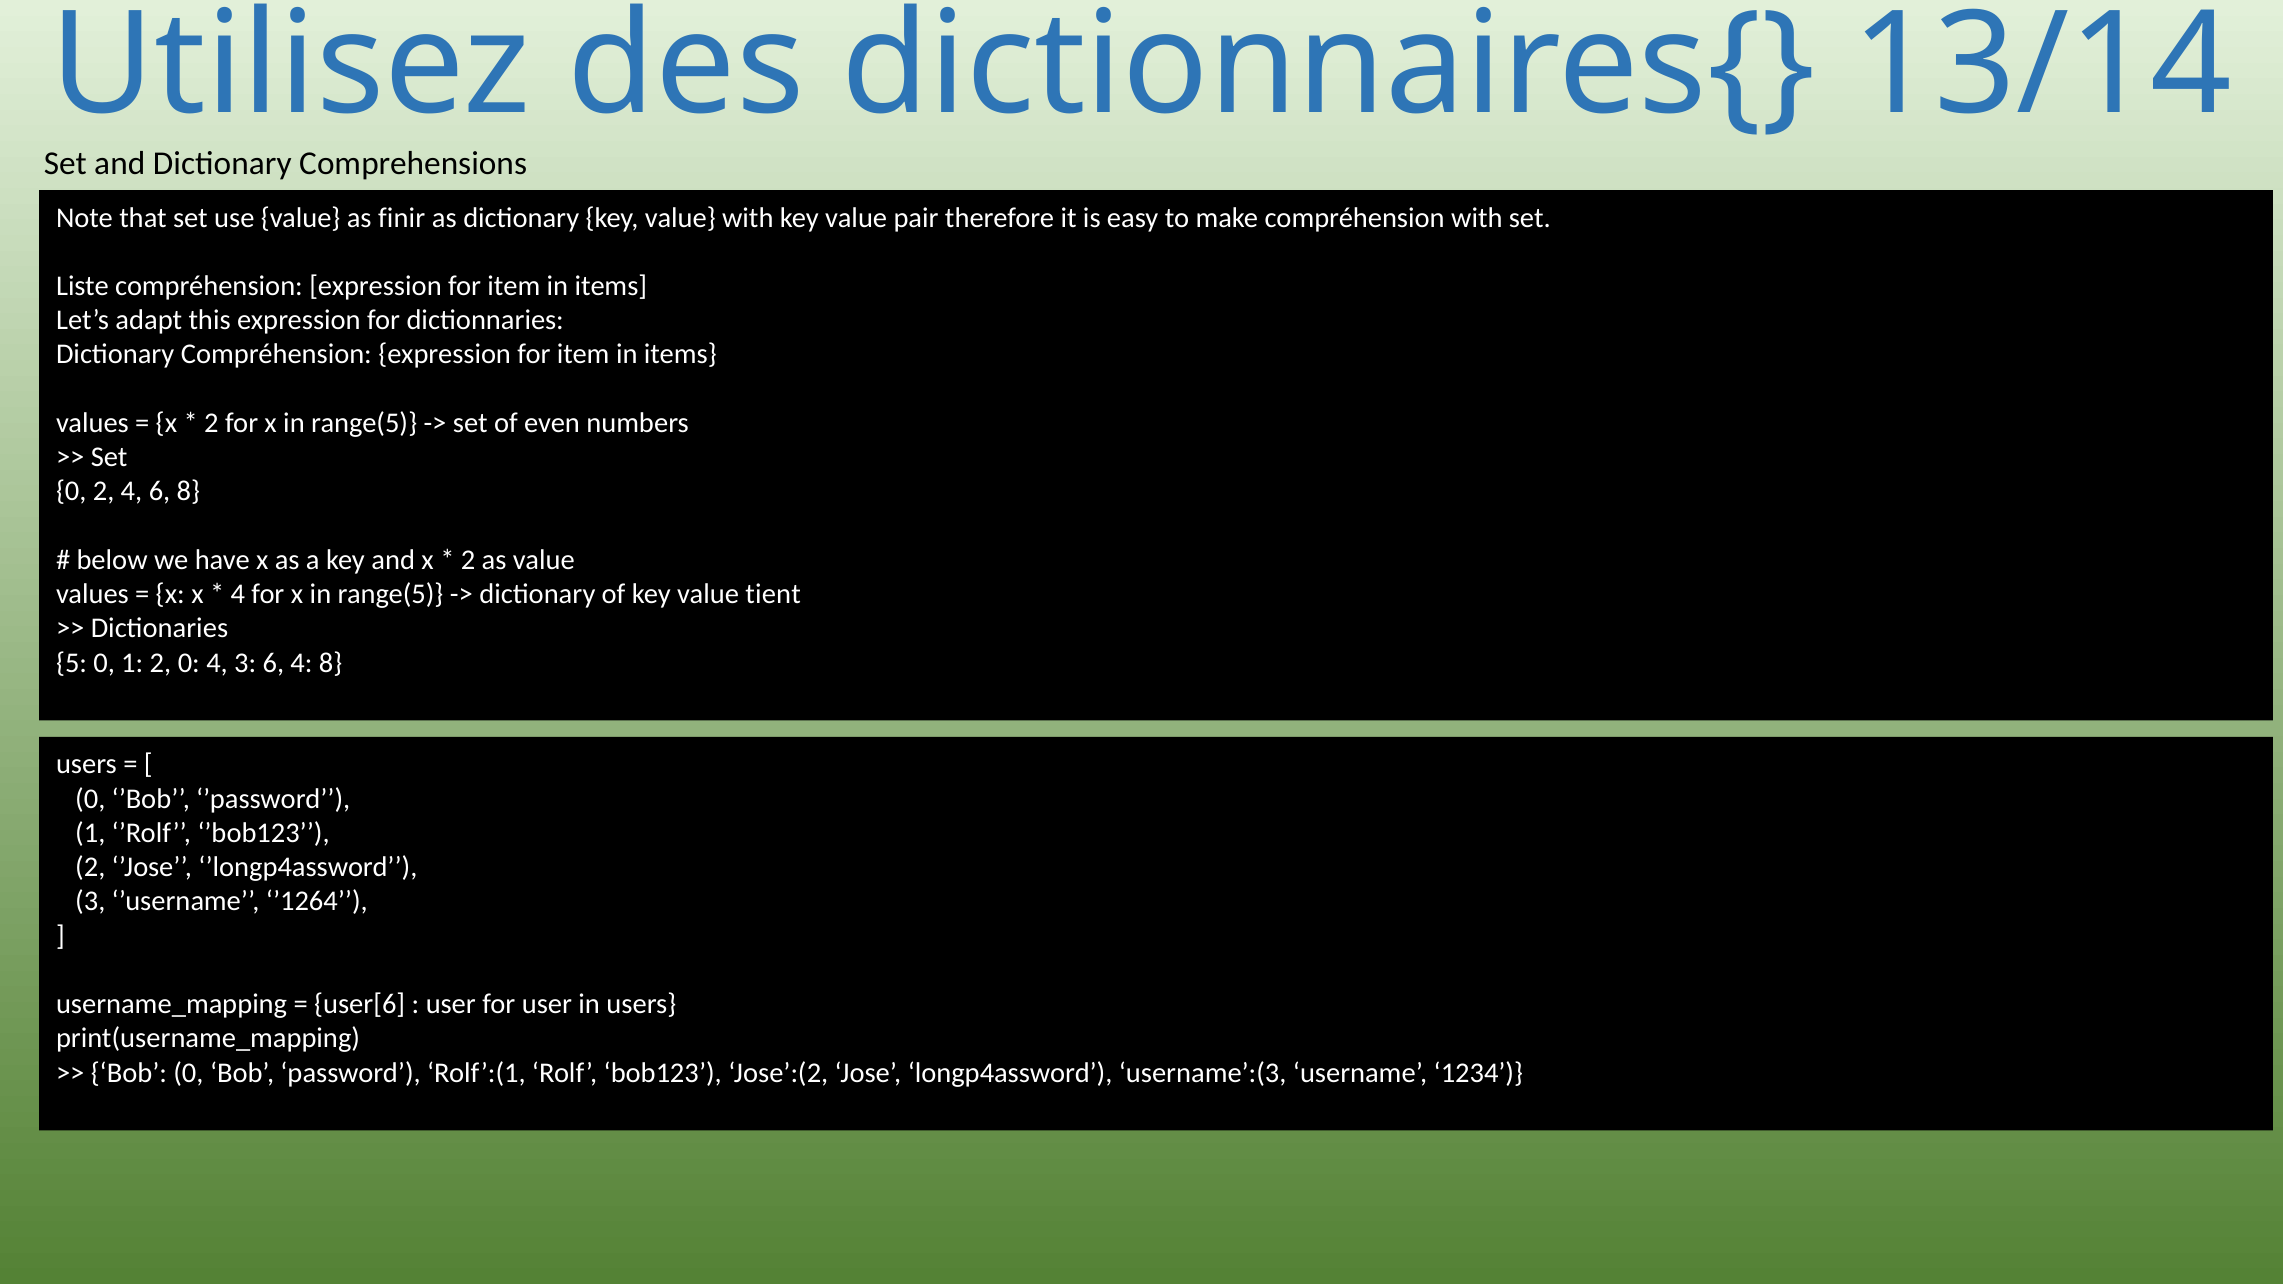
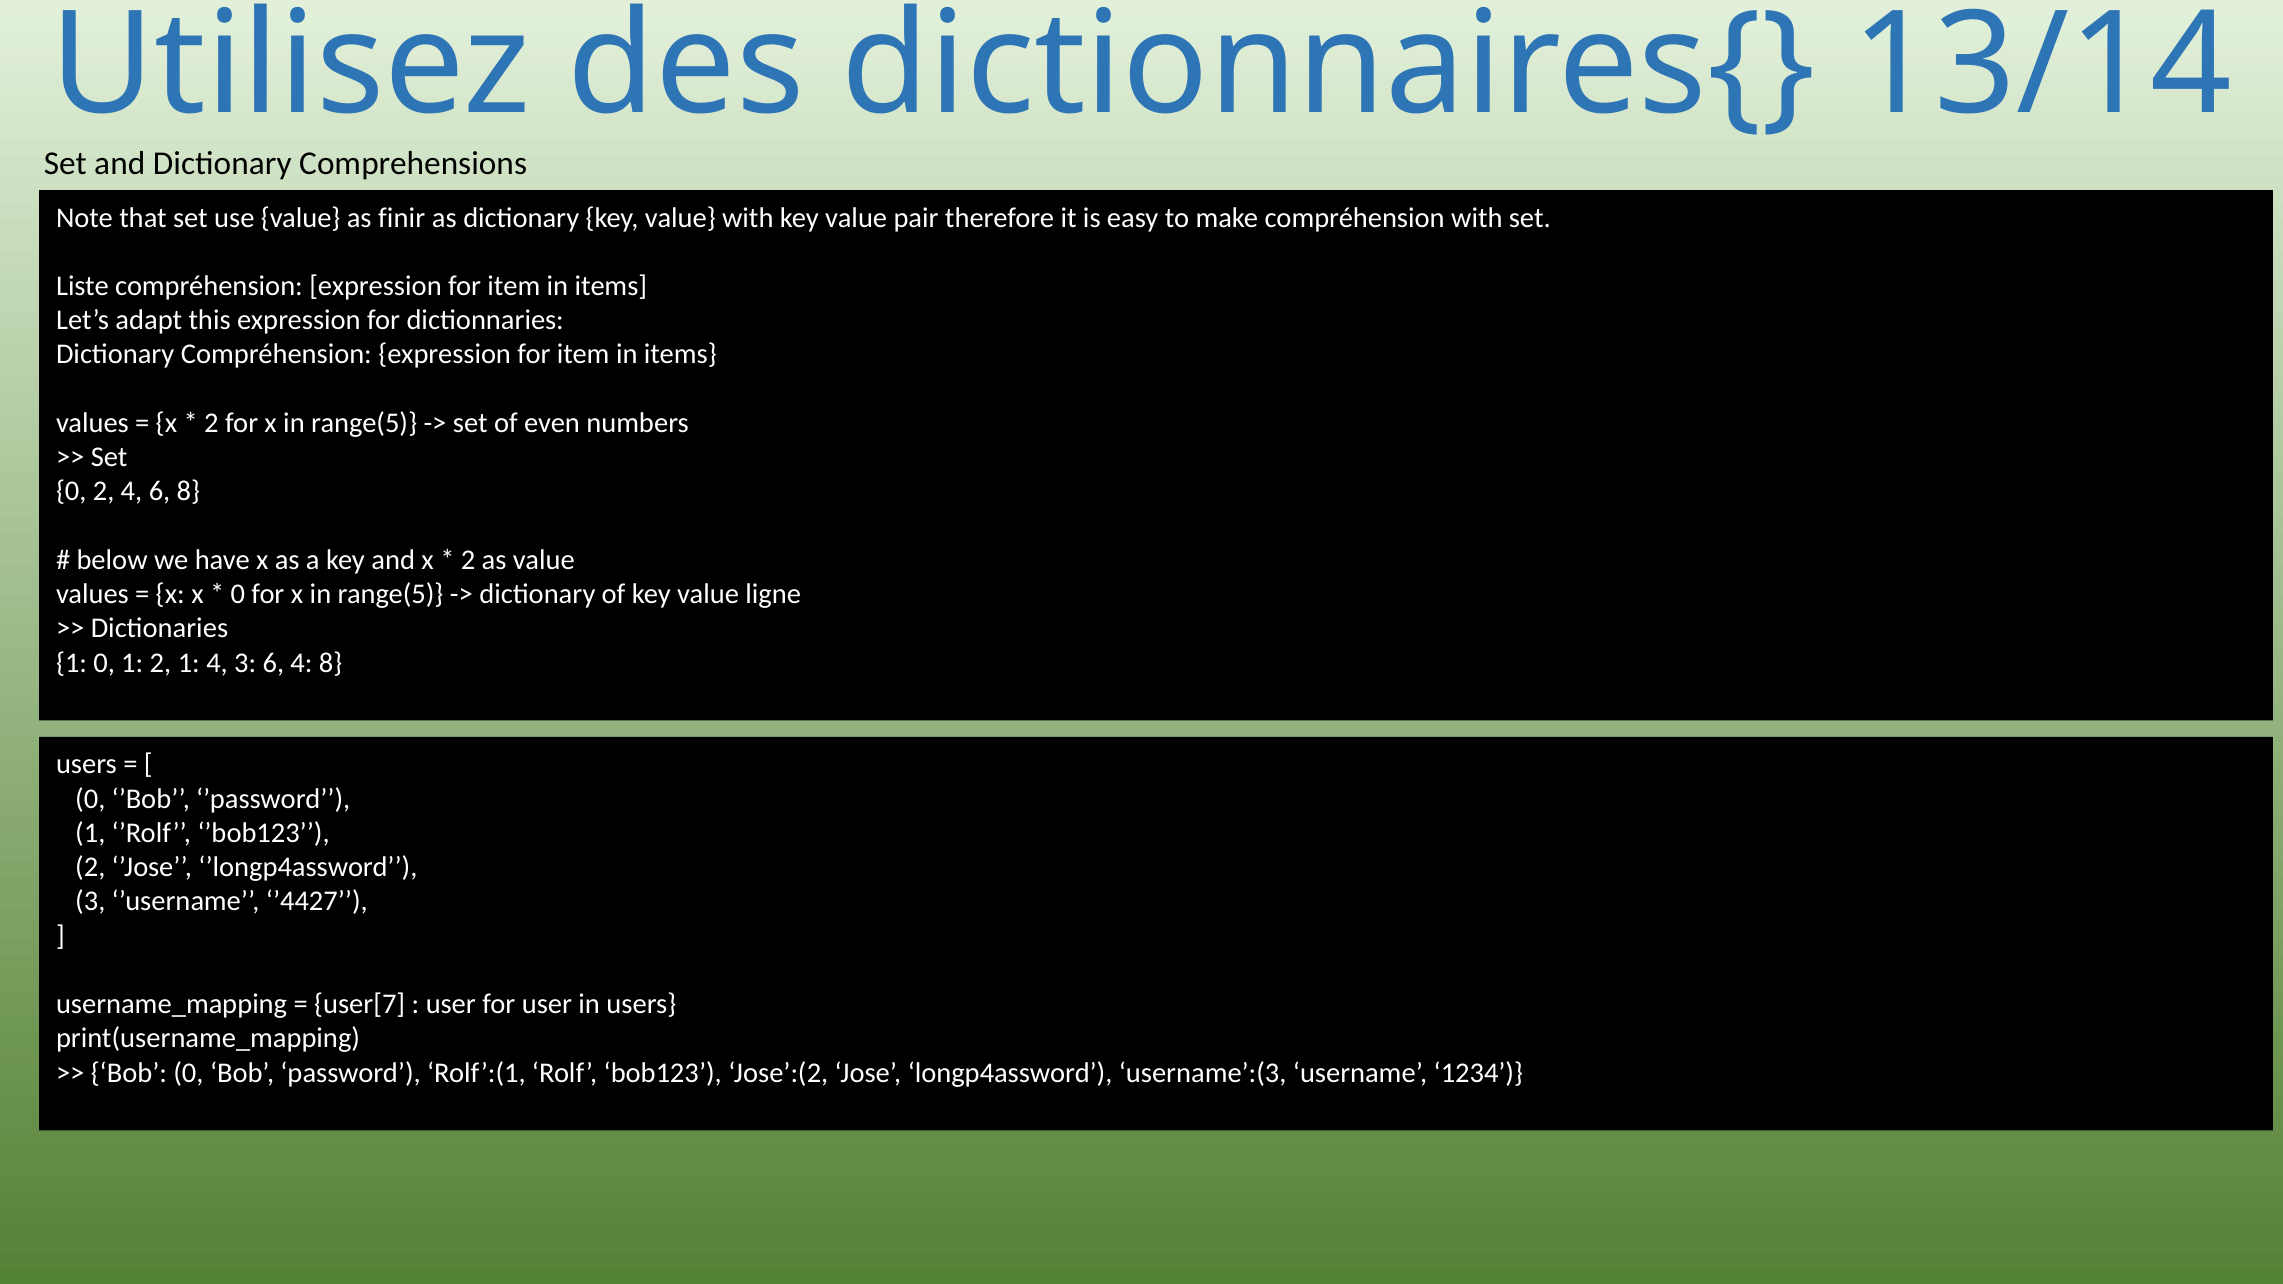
4: 4 -> 0 (238, 594)
tient: tient -> ligne (773, 594)
5: 5 -> 1 (72, 663)
2 0: 0 -> 1 (189, 663)
’1264: ’1264 -> ’4427 (317, 902)
user[6: user[6 -> user[7 (360, 1004)
